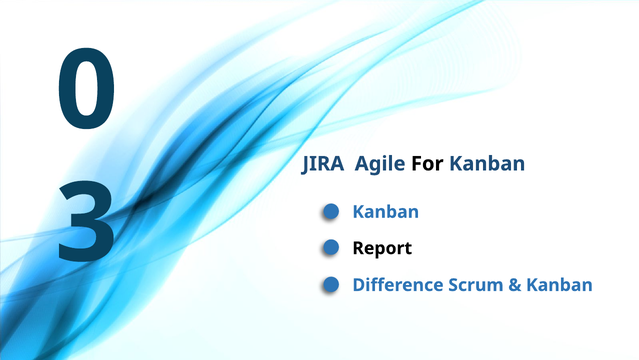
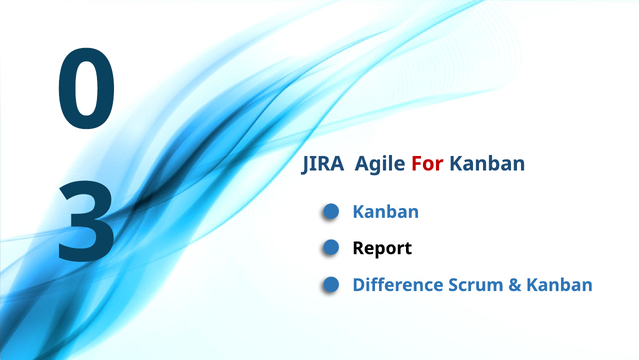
For colour: black -> red (427, 164)
